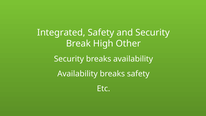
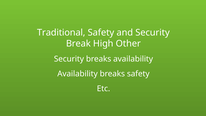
Integrated: Integrated -> Traditional (61, 33)
